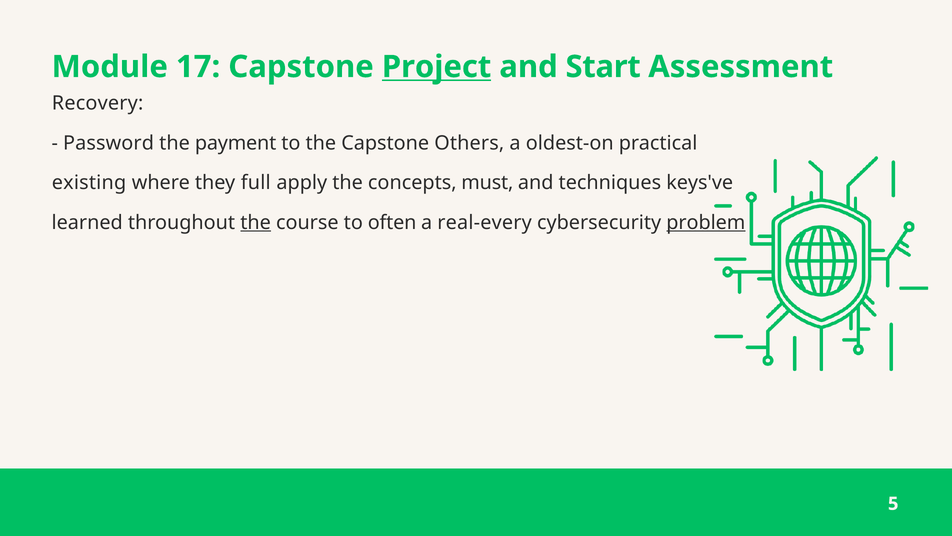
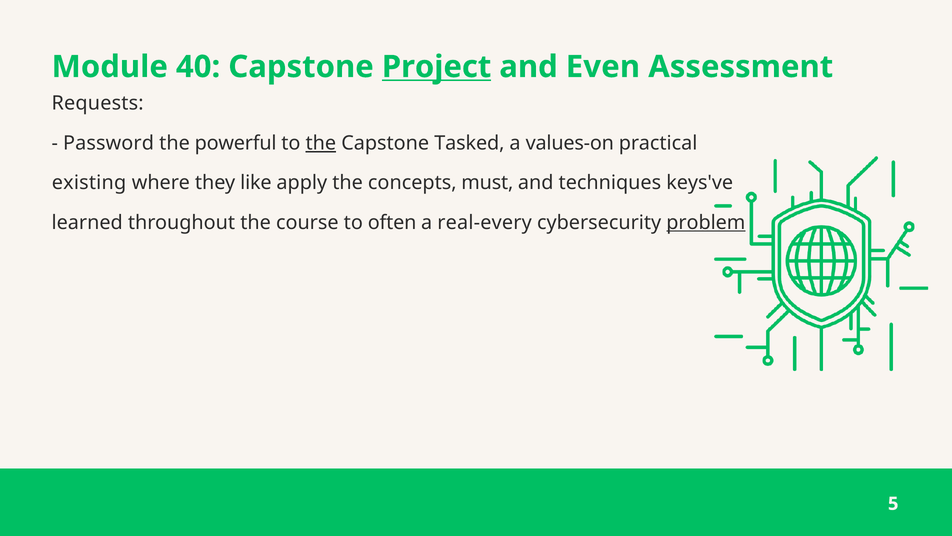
17: 17 -> 40 (198, 67)
Start: Start -> Even (603, 67)
Recovery: Recovery -> Requests (98, 103)
payment: payment -> powerful (236, 143)
the underline: none -> present (321, 143)
Others: Others -> Tasked (469, 143)
oldest-on: oldest-on -> values-on (570, 143)
full: full -> like (256, 183)
the underline: present -> none (256, 222)
